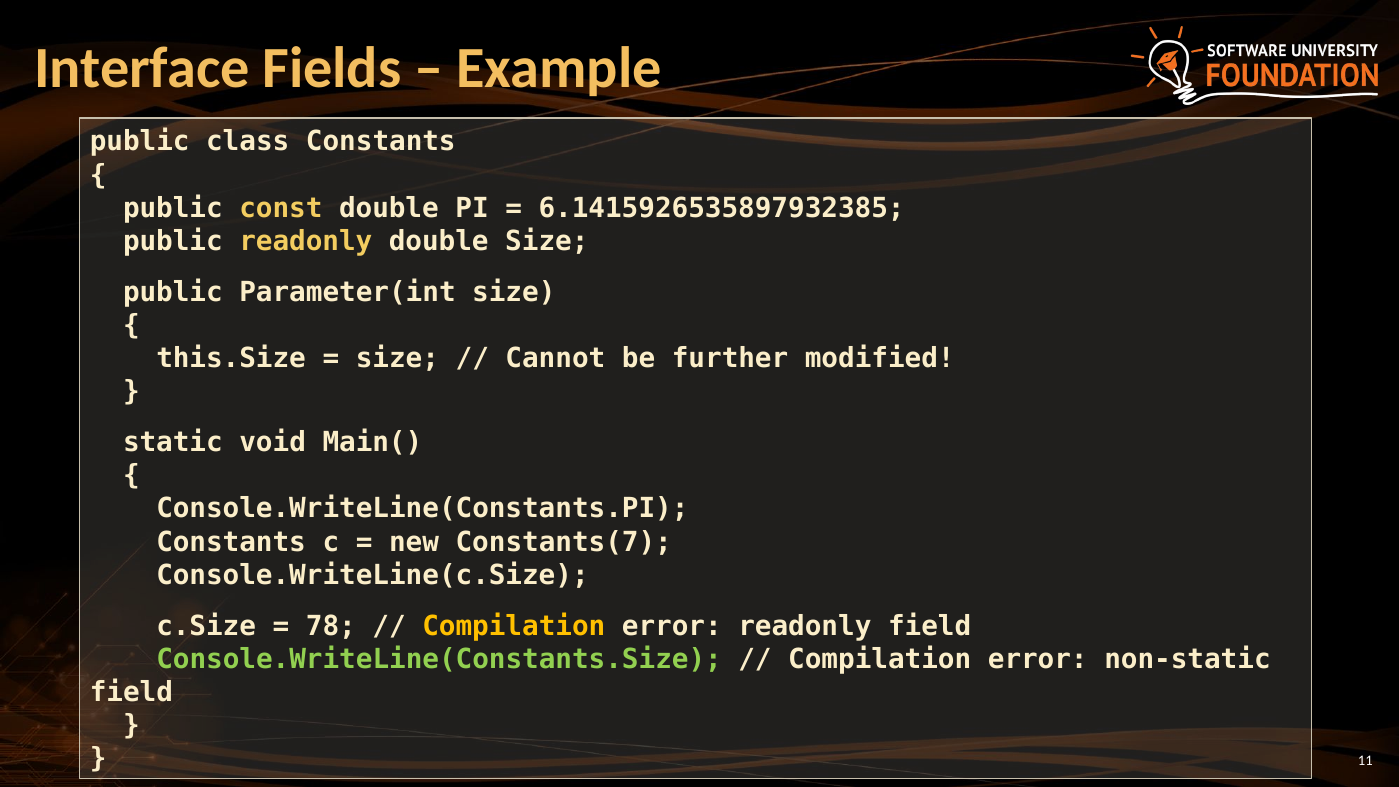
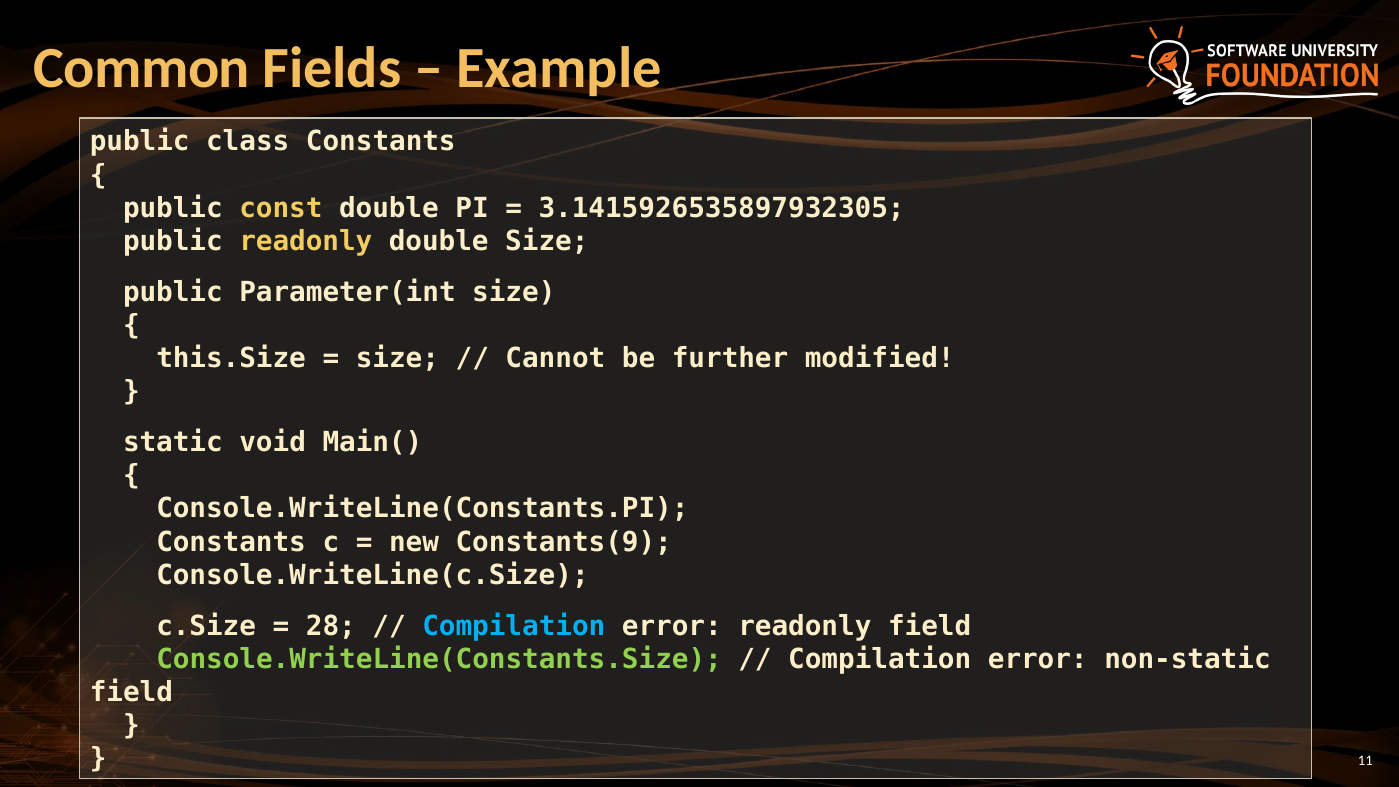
Interface: Interface -> Common (142, 68)
6.1415926535897932385: 6.1415926535897932385 -> 3.1415926535897932305 (722, 208)
Constants(7: Constants(7 -> Constants(9 (564, 542)
78: 78 -> 28 (331, 626)
Compilation colour: yellow -> light blue (514, 626)
